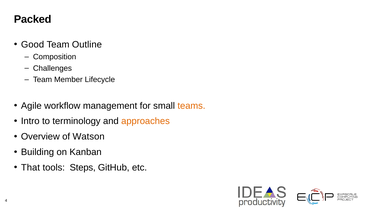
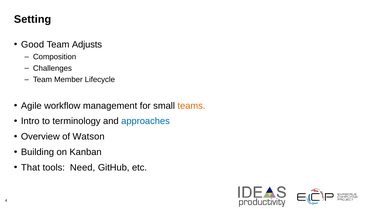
Packed: Packed -> Setting (33, 19)
Outline: Outline -> Adjusts (87, 45)
approaches colour: orange -> blue (146, 121)
Steps: Steps -> Need (83, 168)
